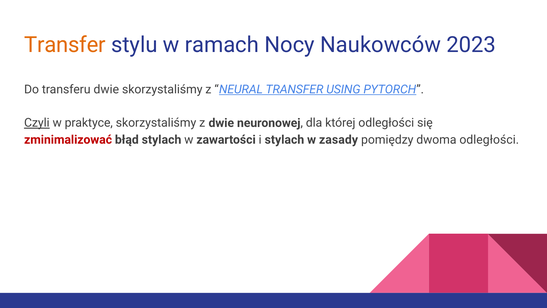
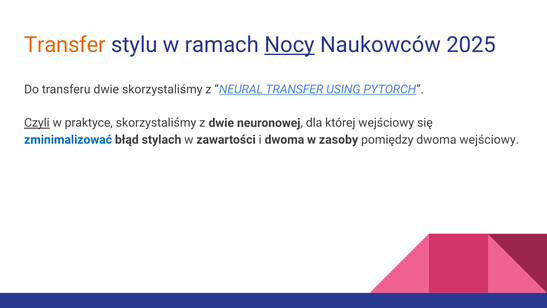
Nocy underline: none -> present (290, 45)
2023: 2023 -> 2025 (471, 45)
której odległości: odległości -> wejściowy (386, 123)
zminimalizować colour: red -> blue (68, 140)
i stylach: stylach -> dwoma (284, 140)
zasady: zasady -> zasoby (339, 140)
dwoma odległości: odległości -> wejściowy (489, 140)
